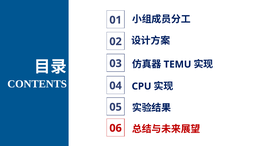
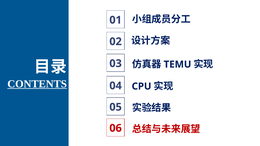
CONTENTS underline: none -> present (37, 84)
